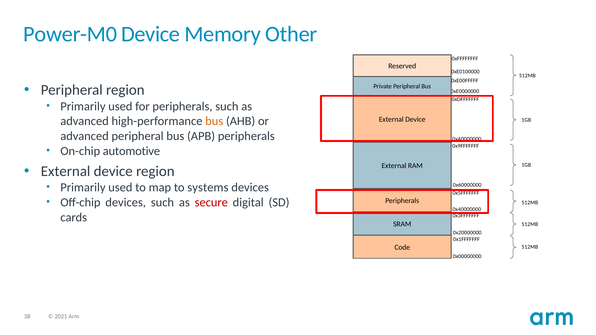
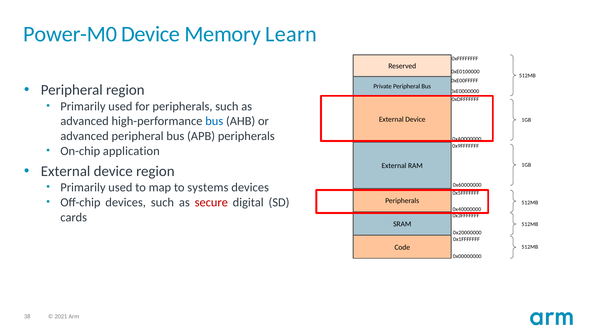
Other: Other -> Learn (291, 34)
bus colour: orange -> blue (214, 121)
automotive: automotive -> application (131, 151)
